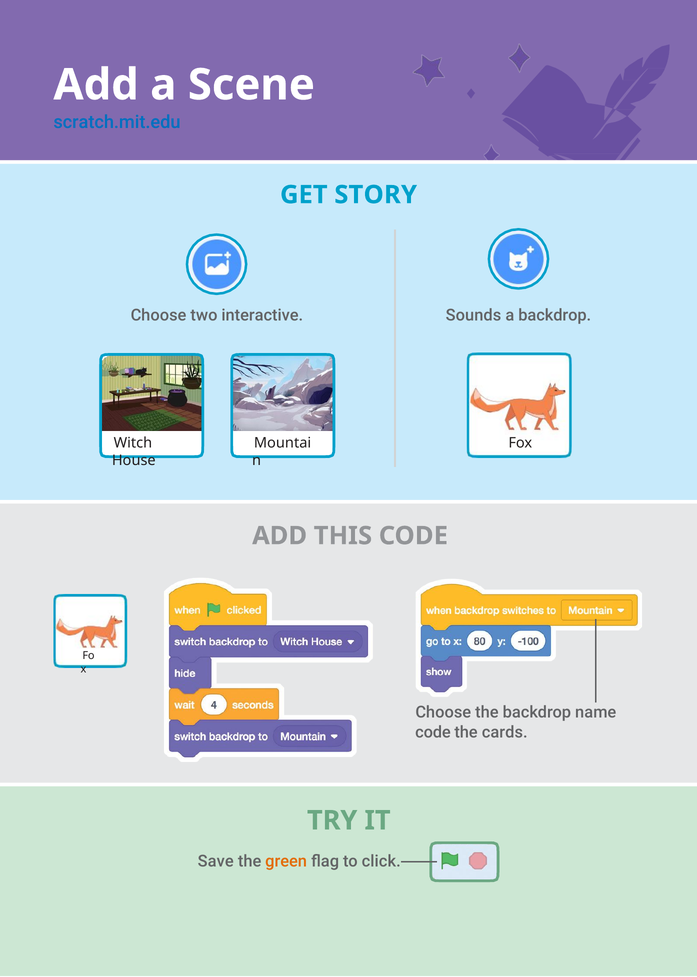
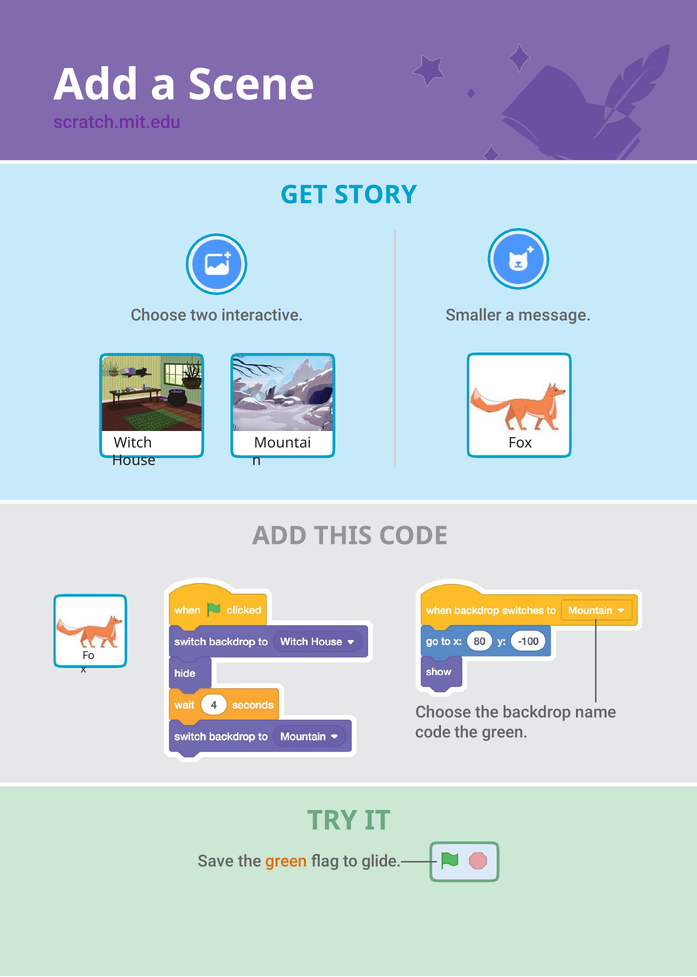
scratch.mit.edu colour: blue -> purple (117, 122)
Sounds: Sounds -> Smaller (474, 315)
a backdrop: backdrop -> message (555, 315)
cards: cards -> green (505, 731)
click: click -> glide (381, 860)
